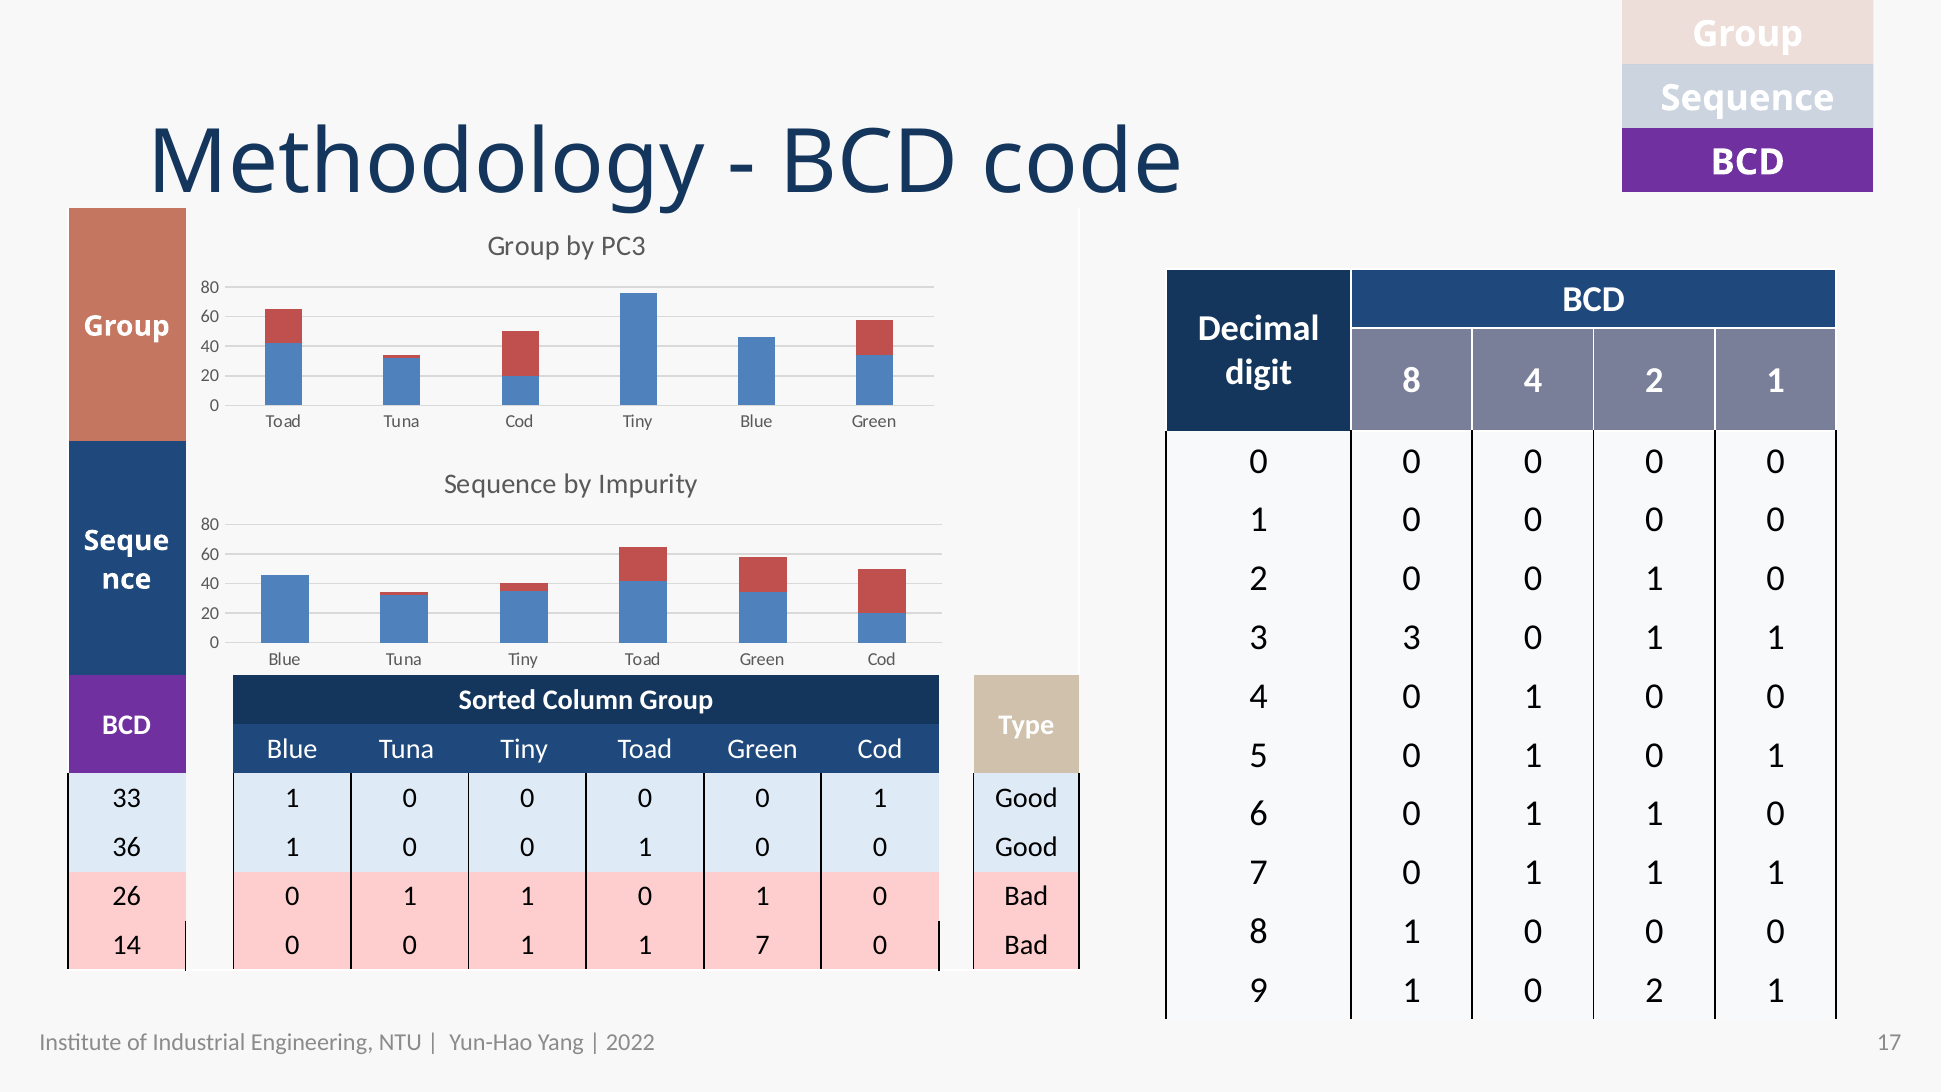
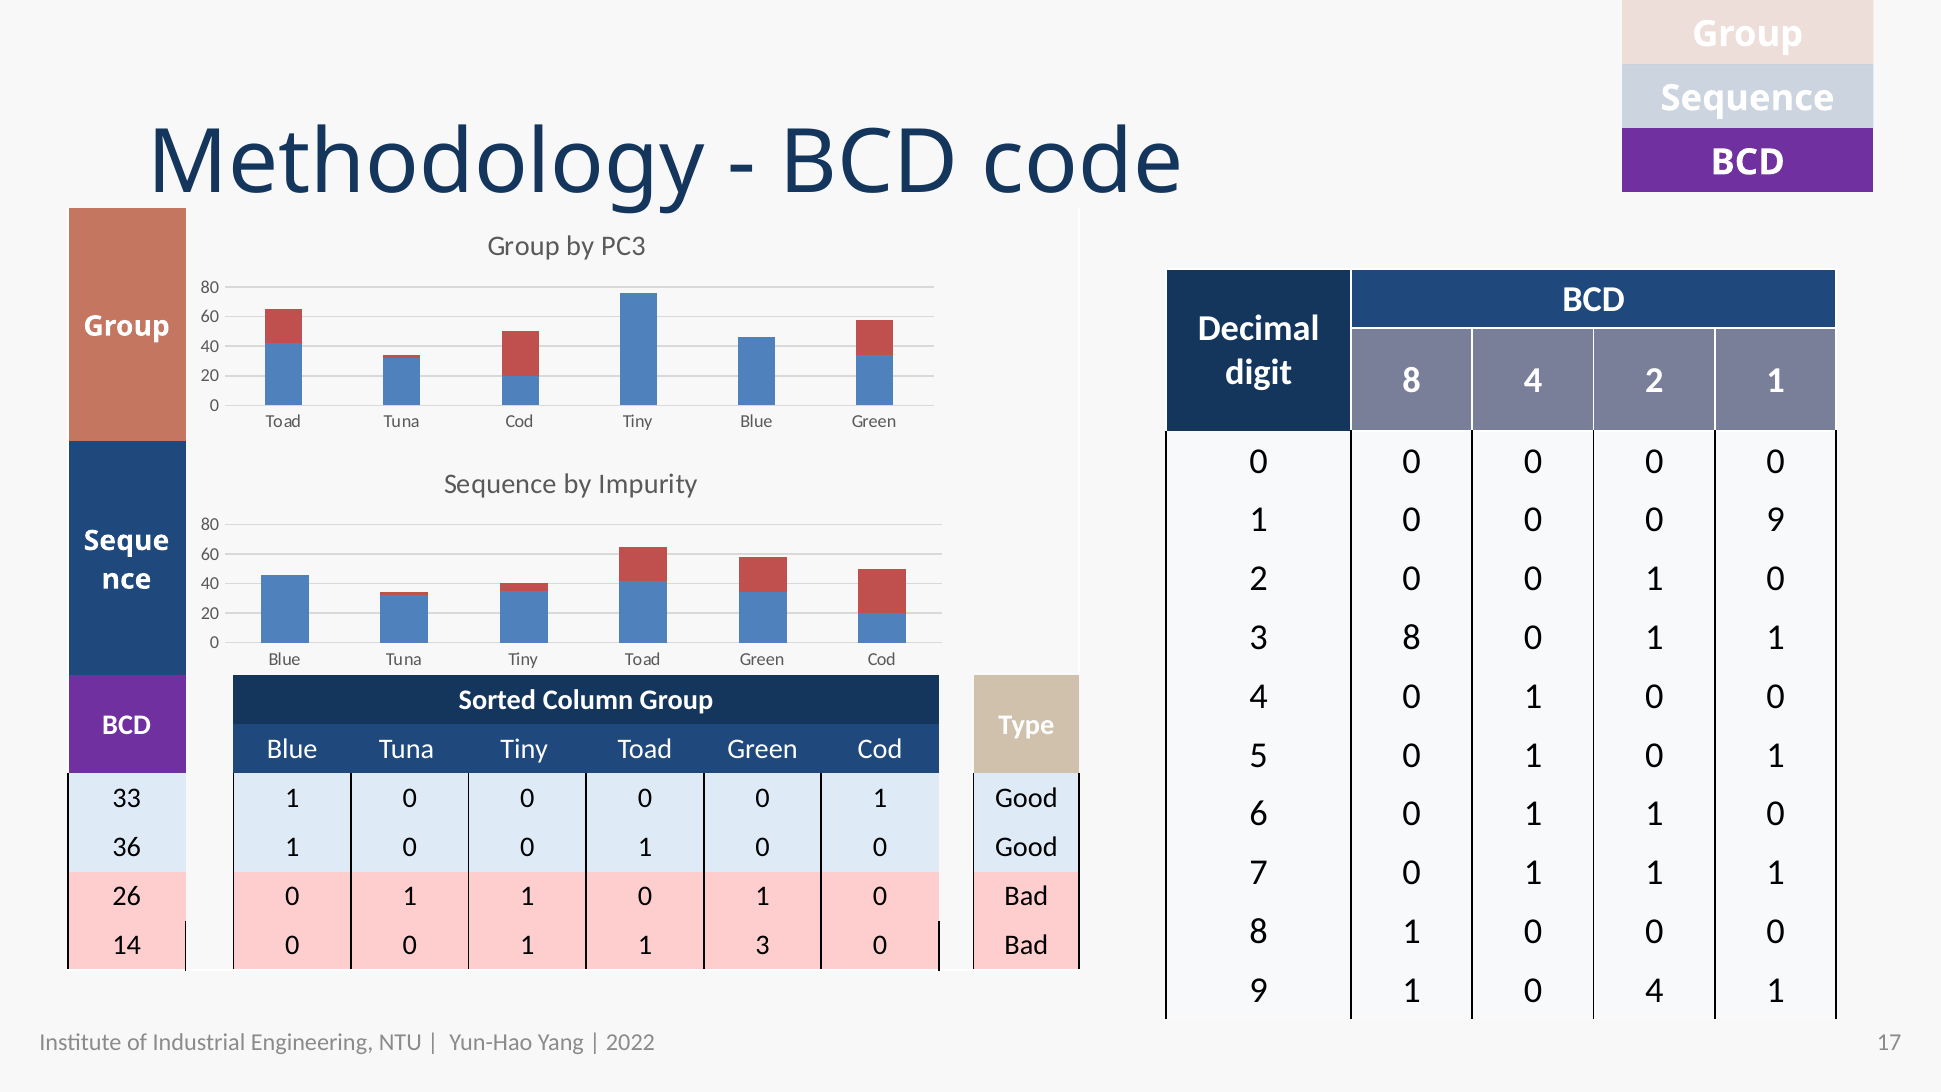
0: 0 -> 9 (1776, 520)
3 3: 3 -> 8 (1412, 637)
1 7: 7 -> 3 (762, 945)
1 0 2: 2 -> 4 (1654, 990)
